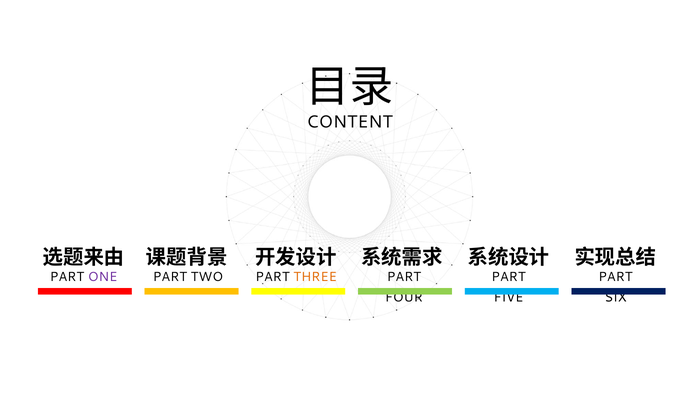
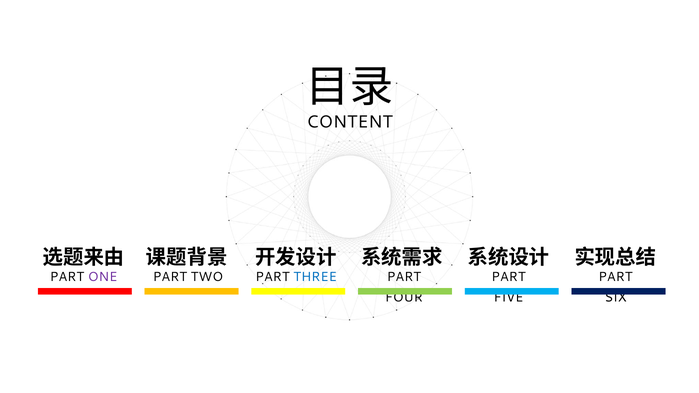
THREE colour: orange -> blue (315, 277)
